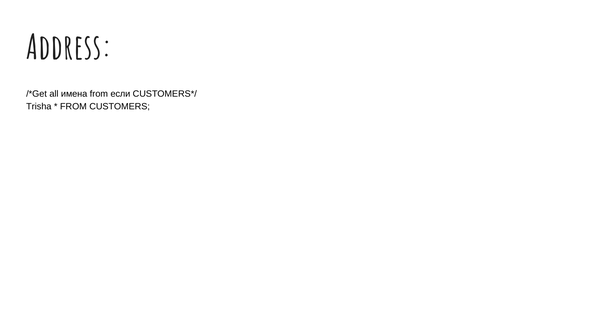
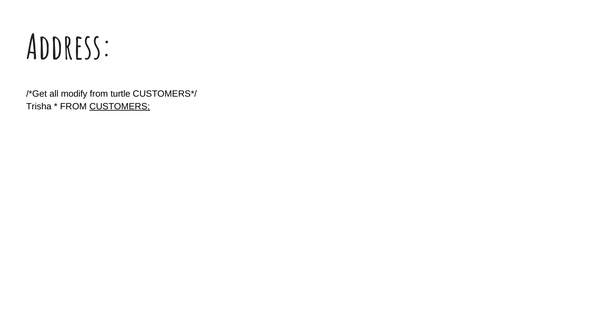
имена: имена -> modify (74, 94)
если: если -> turtle (120, 94)
CUSTOMERS underline: none -> present (120, 107)
